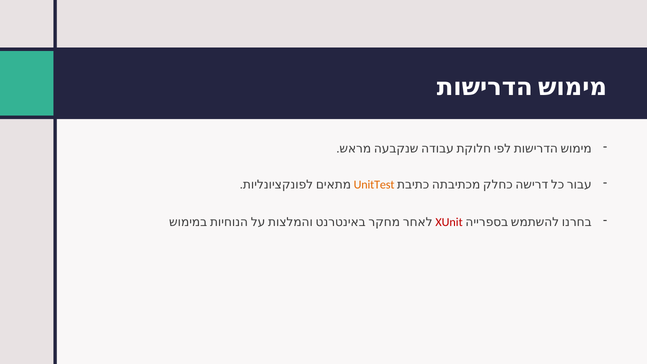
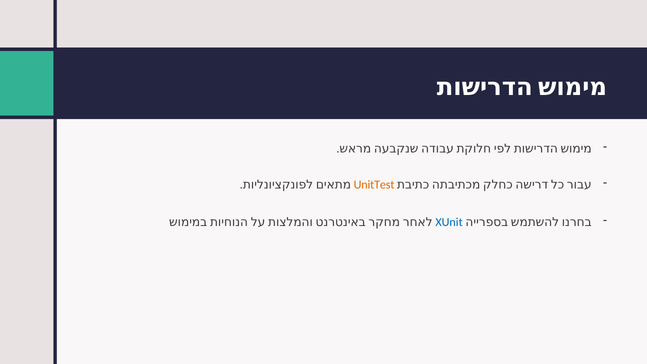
XUnit colour: red -> blue (449, 222)
